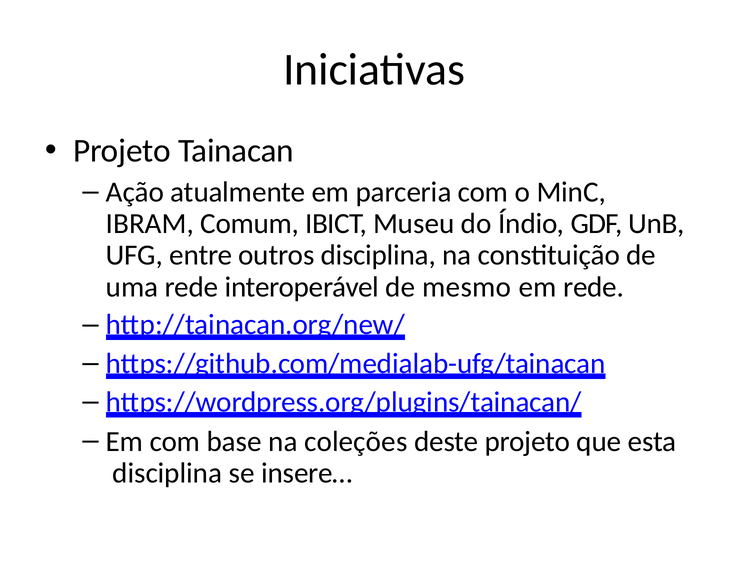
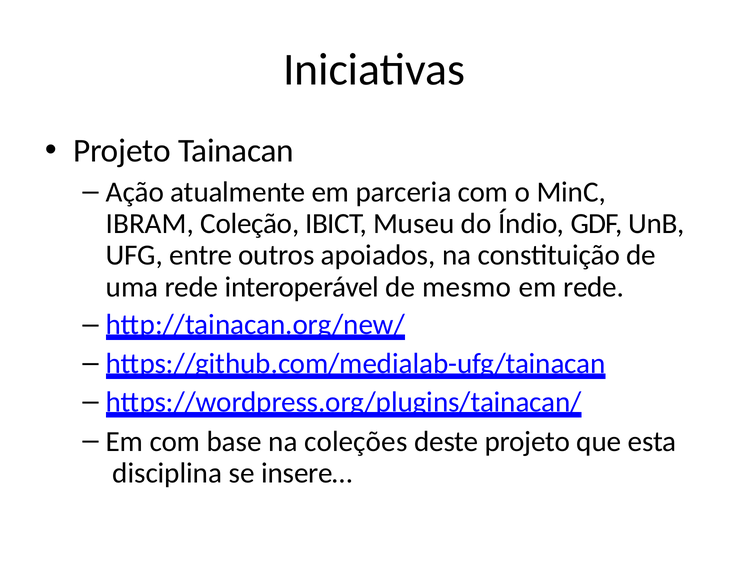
Comum: Comum -> Coleção (250, 224)
outros disciplina: disciplina -> apoiados (378, 256)
